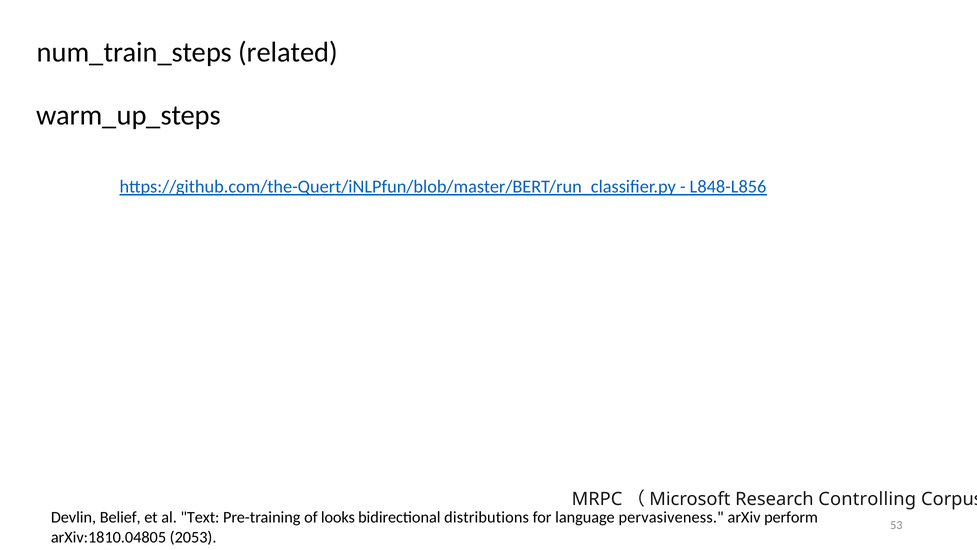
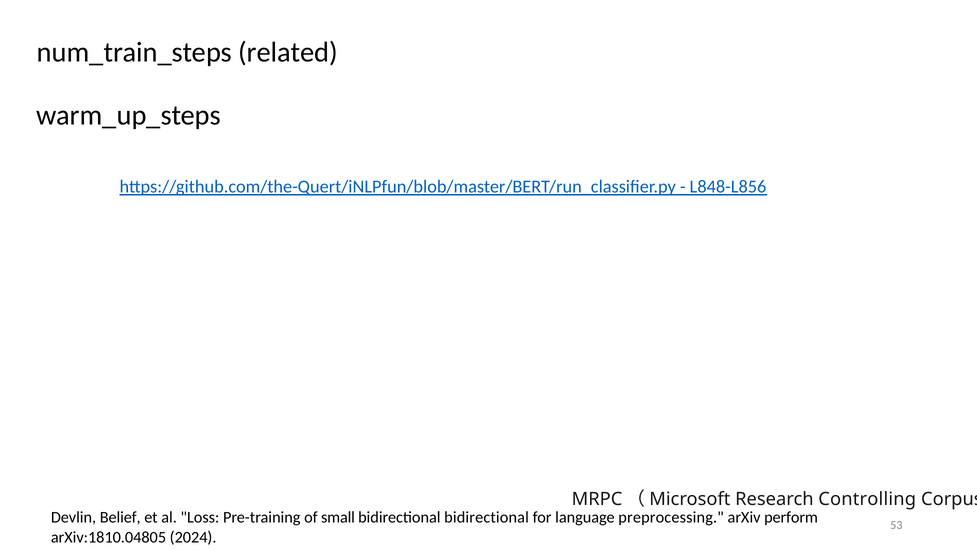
Text: Text -> Loss (200, 517)
looks: looks -> small (338, 517)
bidirectional distributions: distributions -> bidirectional (487, 517)
pervasiveness: pervasiveness -> preprocessing (671, 517)
2053: 2053 -> 2024 (193, 537)
